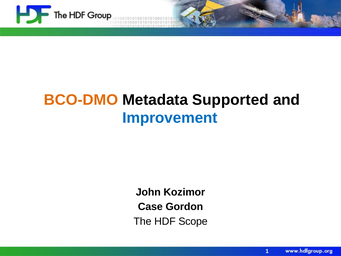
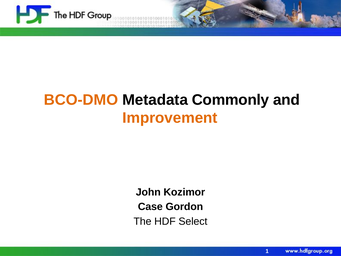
Supported: Supported -> Commonly (231, 100)
Improvement colour: blue -> orange (170, 118)
Scope: Scope -> Select (193, 221)
